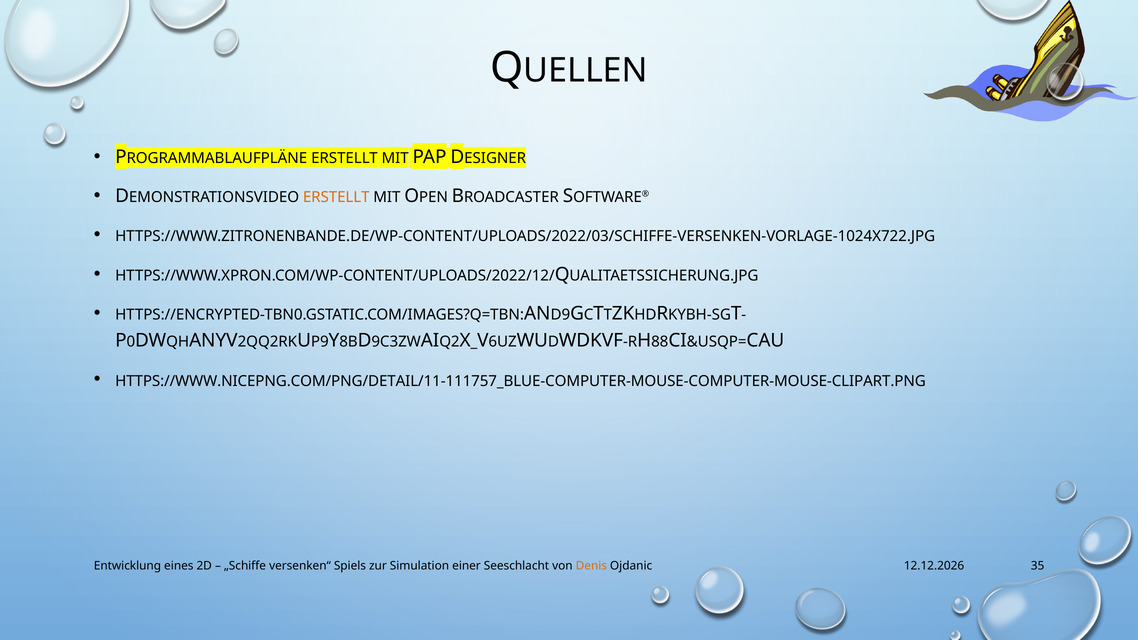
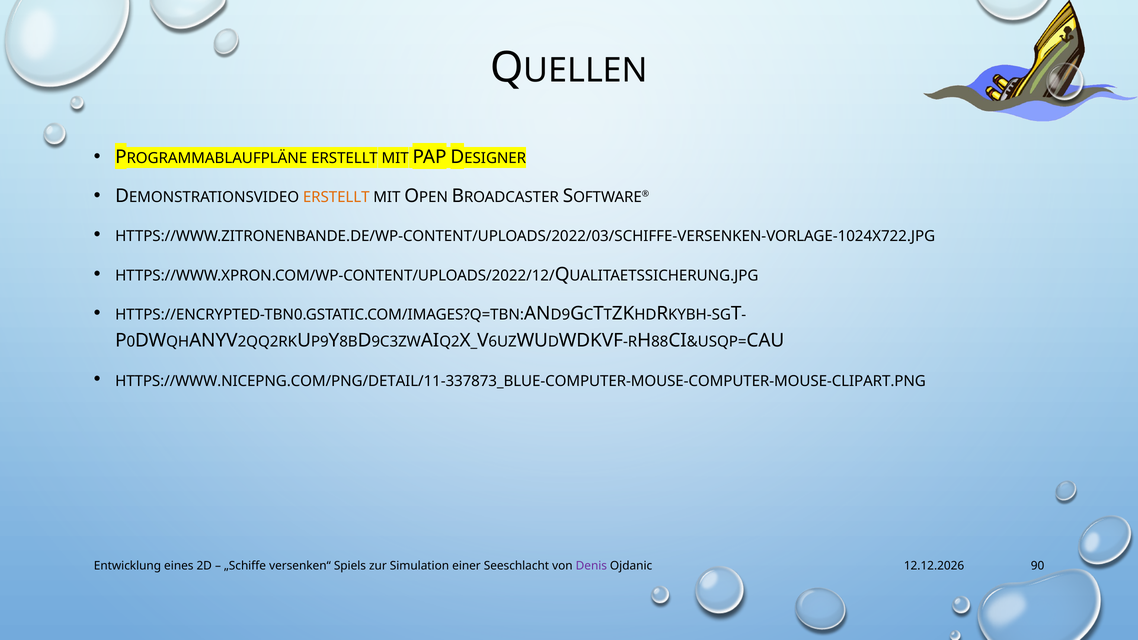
HTTPS://WWW.NICEPNG.COM/PNG/DETAIL/11-111757_BLUE-COMPUTER-MOUSE-COMPUTER-MOUSE-CLIPART.PNG: HTTPS://WWW.NICEPNG.COM/PNG/DETAIL/11-111757_BLUE-COMPUTER-MOUSE-COMPUTER-MOUSE-CLIPART.PNG -> HTTPS://WWW.NICEPNG.COM/PNG/DETAIL/11-337873_BLUE-COMPUTER-MOUSE-COMPUTER-MOUSE-CLIPART.PNG (520, 381)
Denis colour: orange -> purple (591, 566)
35: 35 -> 90 (1038, 566)
